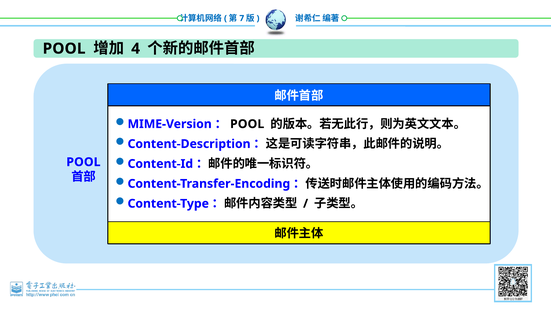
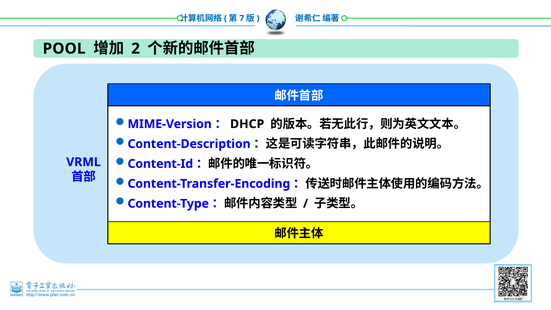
4: 4 -> 2 (136, 49)
POOL: POOL -> DHCP (247, 124)
POOL: POOL -> VRML (83, 162)
